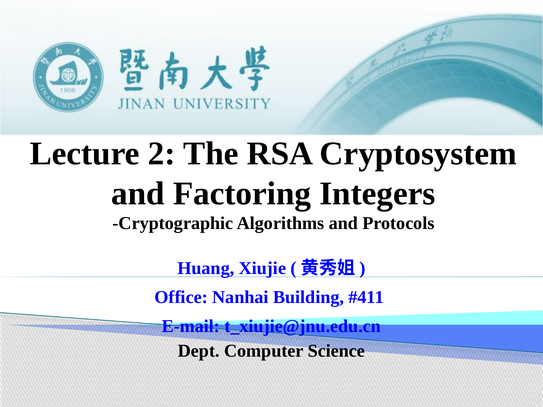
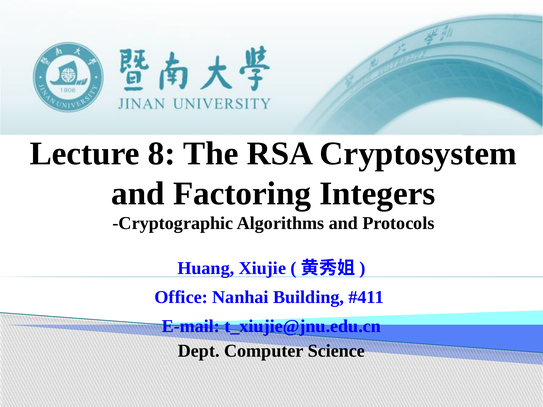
2: 2 -> 8 (162, 154)
